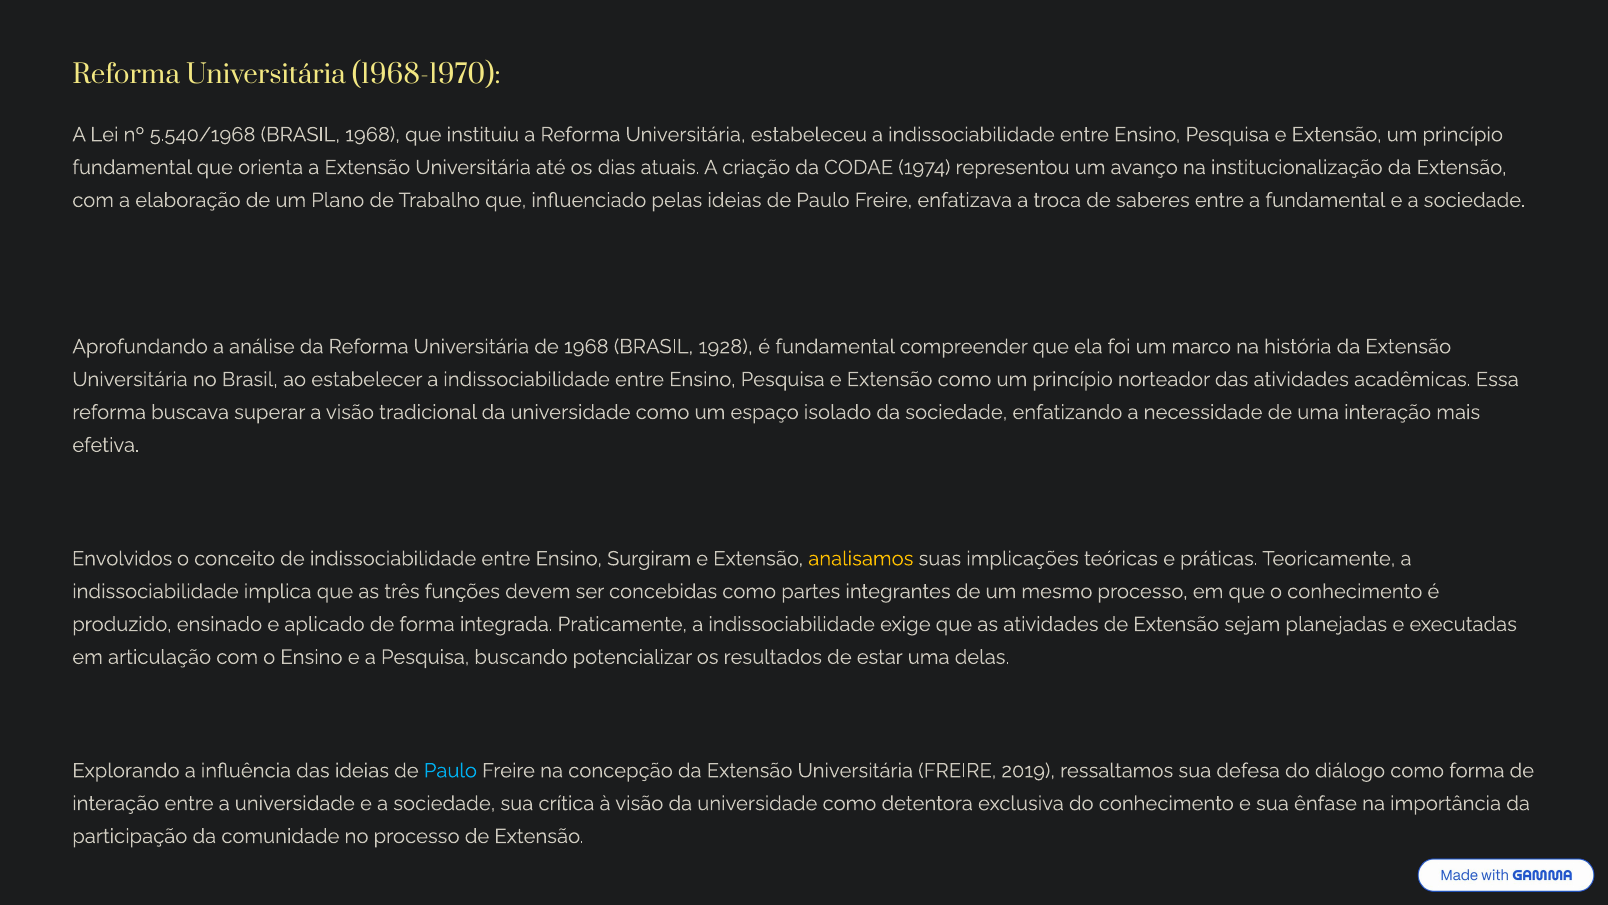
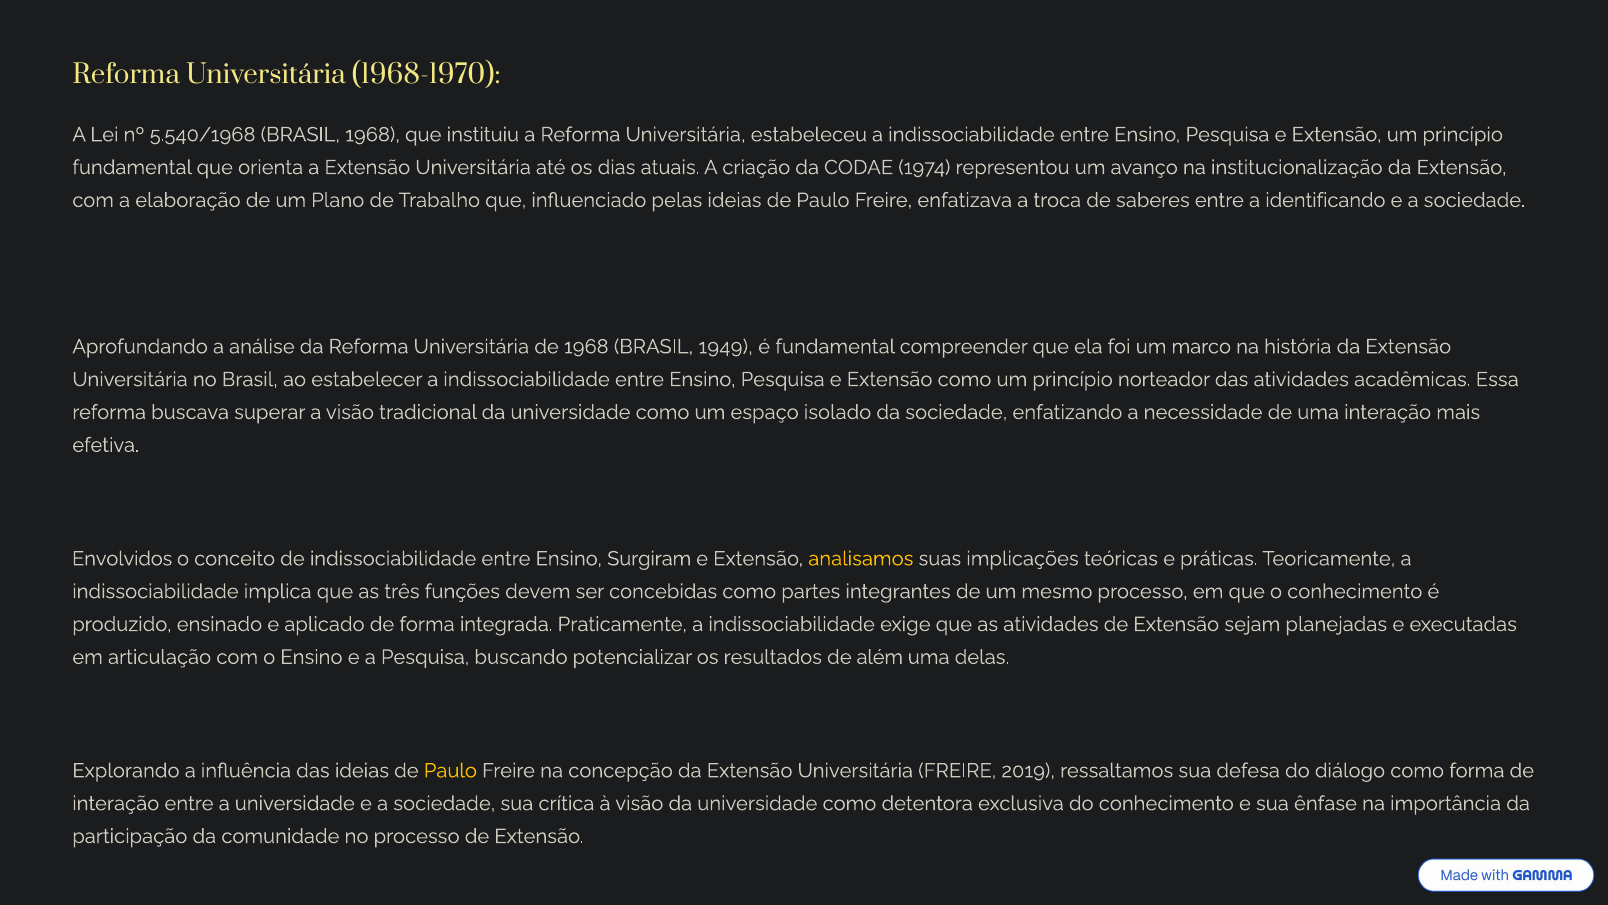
a fundamental: fundamental -> identificando (1325, 200)
1928: 1928 -> 1949 (726, 346)
estar: estar -> além (880, 657)
Paulo colour: light blue -> yellow (450, 770)
